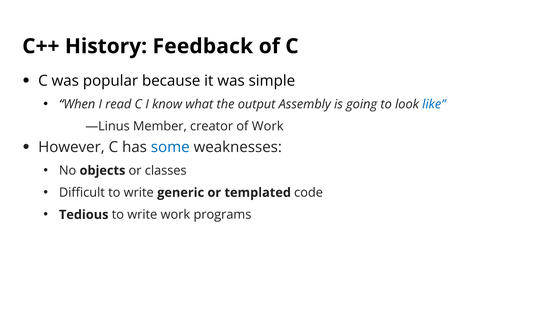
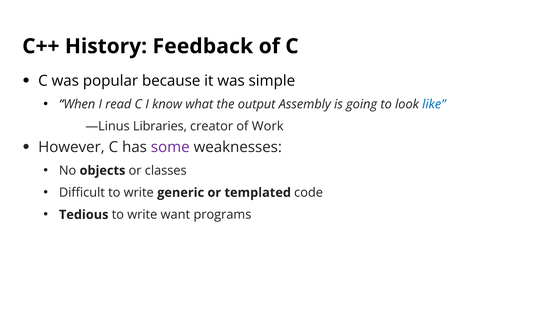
Member: Member -> Libraries (160, 126)
some colour: blue -> purple (170, 147)
write work: work -> want (175, 215)
